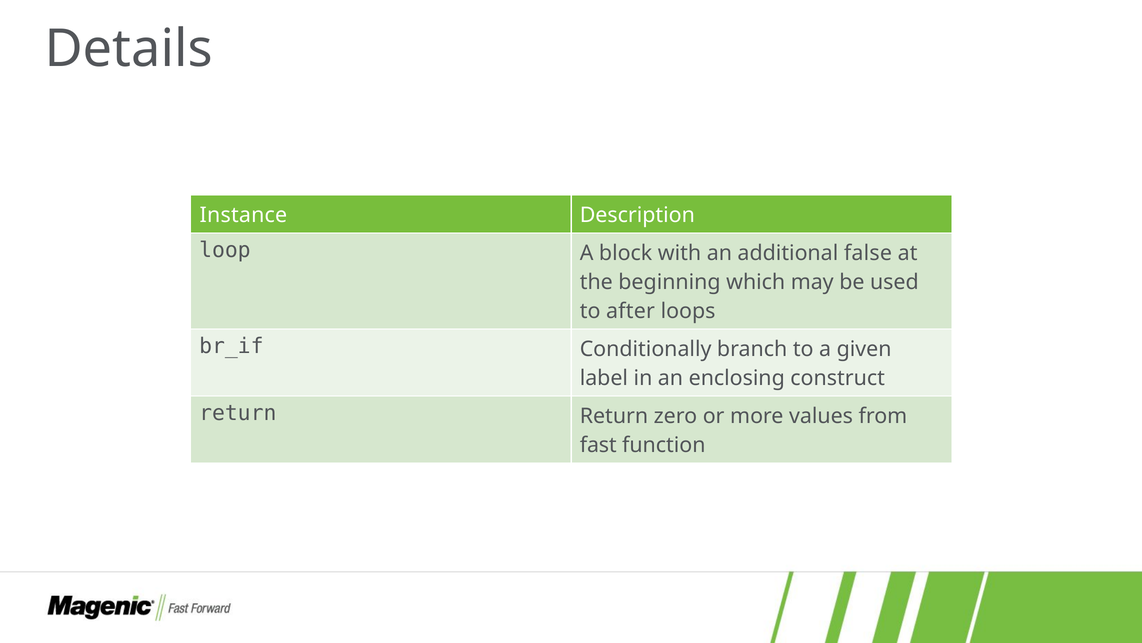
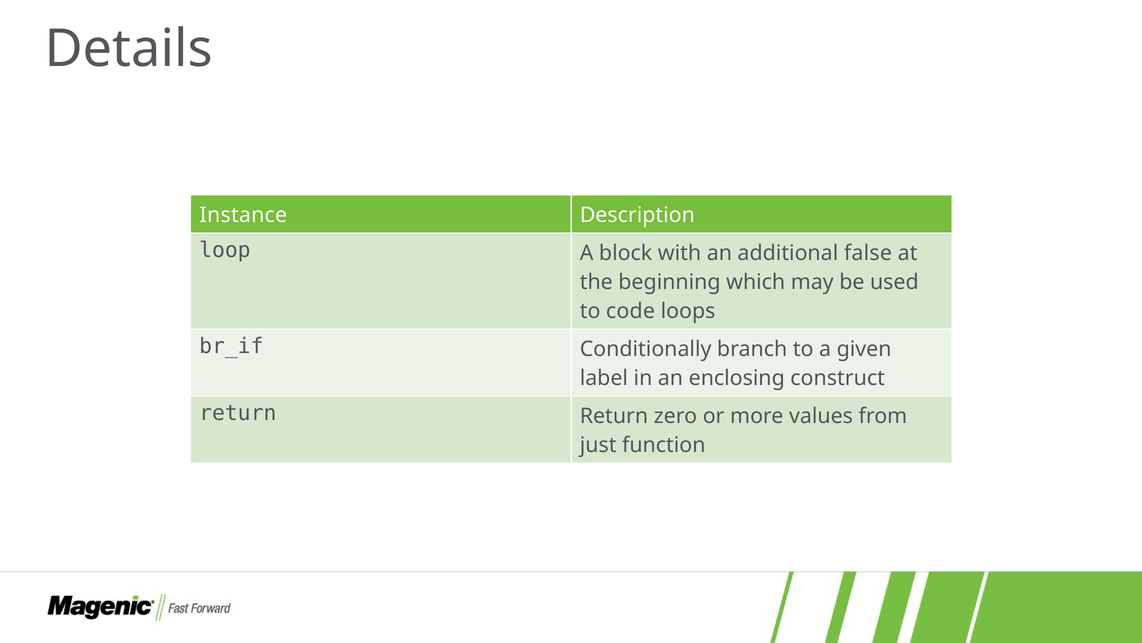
after: after -> code (630, 311)
fast: fast -> just (598, 445)
